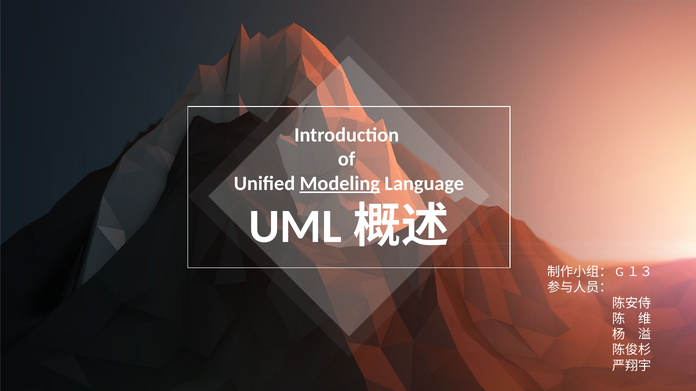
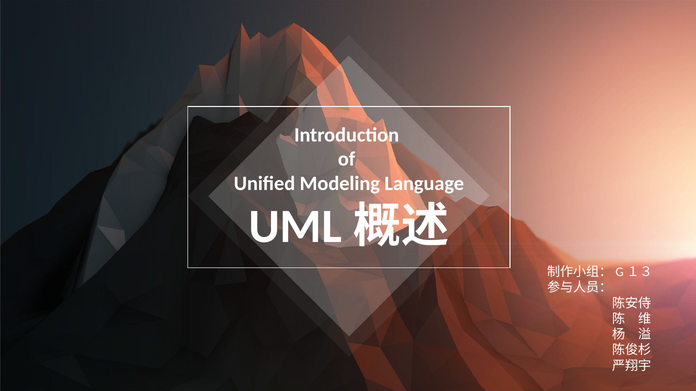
Modeling underline: present -> none (340, 184)
